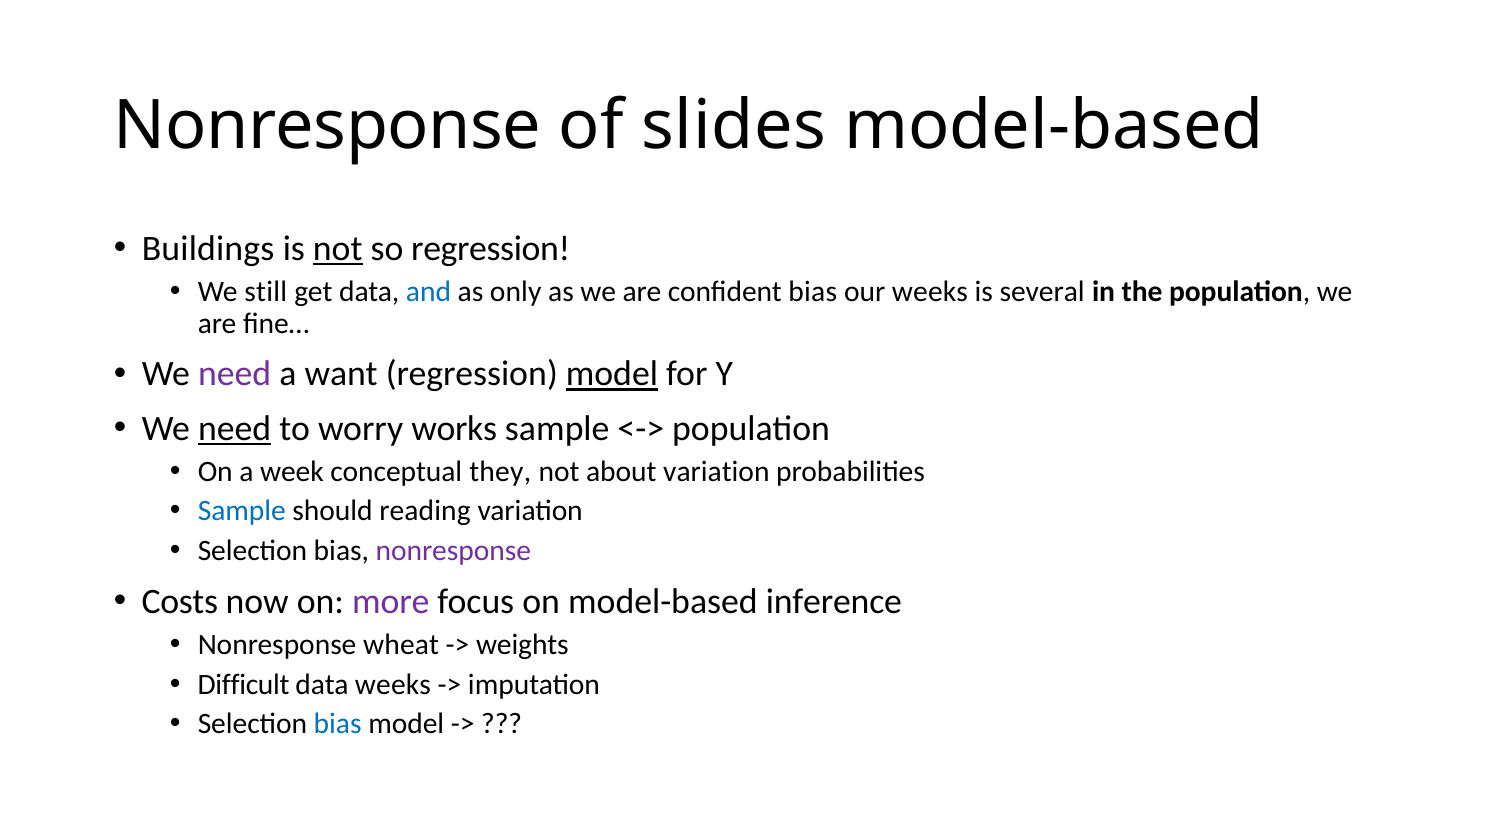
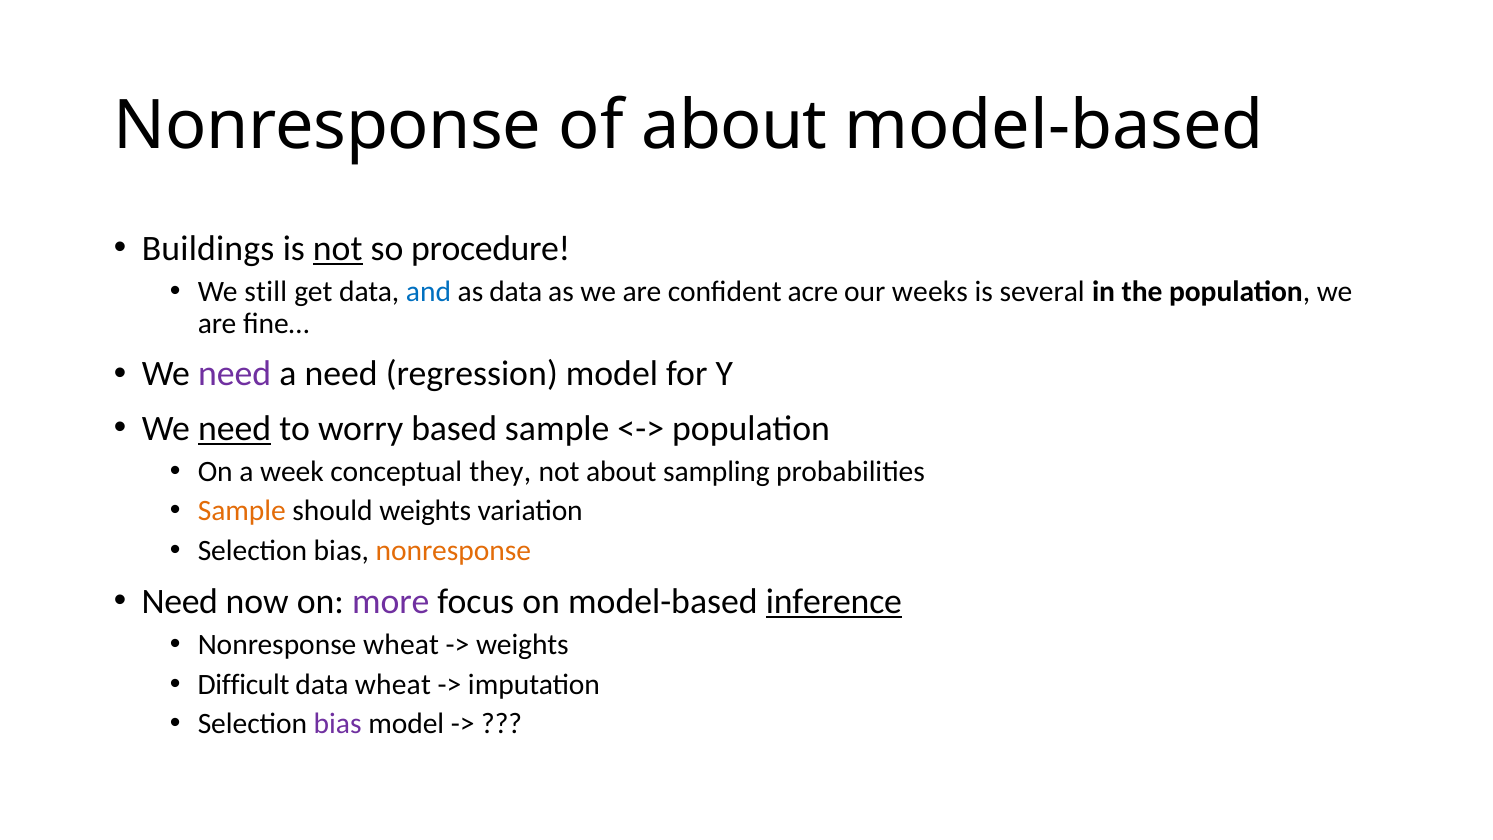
of slides: slides -> about (734, 125)
so regression: regression -> procedure (491, 248)
as only: only -> data (516, 291)
confident bias: bias -> acre (813, 291)
a want: want -> need (341, 374)
model underline: present -> none (612, 374)
works: works -> based (454, 428)
about variation: variation -> sampling (716, 471)
Sample colour: blue -> orange (242, 511)
should reading: reading -> weights (425, 511)
nonresponse colour: purple -> orange (453, 551)
Costs: Costs -> Need (180, 601)
inference underline: none -> present (834, 601)
data weeks: weeks -> wheat (393, 684)
bias colour: blue -> purple (338, 724)
